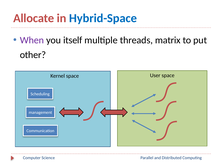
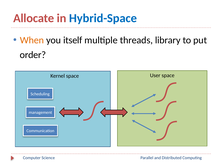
When colour: purple -> orange (32, 40)
matrix: matrix -> library (168, 40)
other: other -> order (33, 55)
